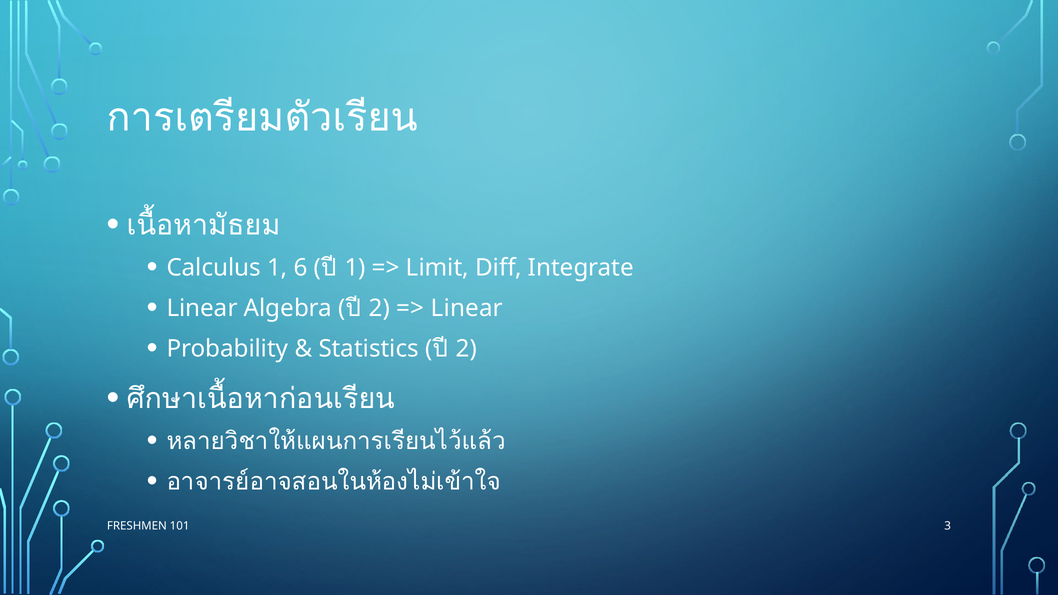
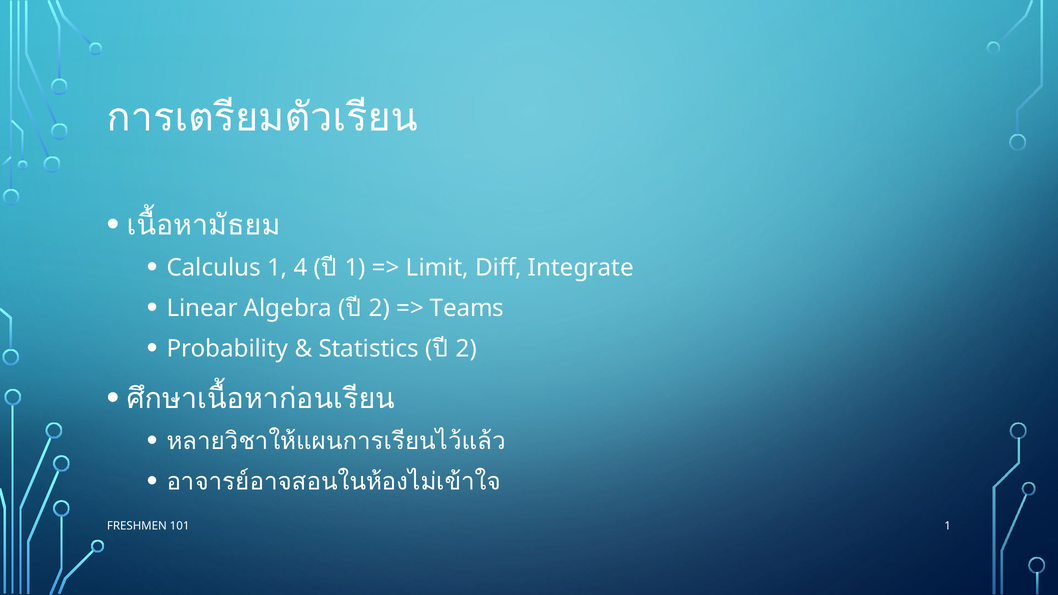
6: 6 -> 4 (301, 268)
Linear: Linear -> Teams (467, 308)
101 3: 3 -> 1 (948, 526)
